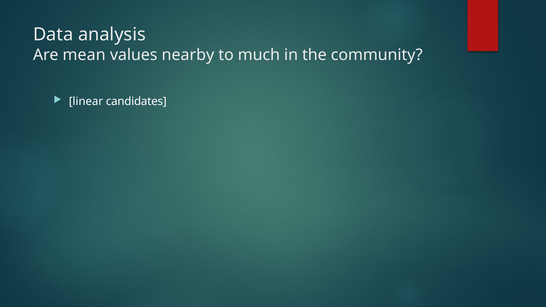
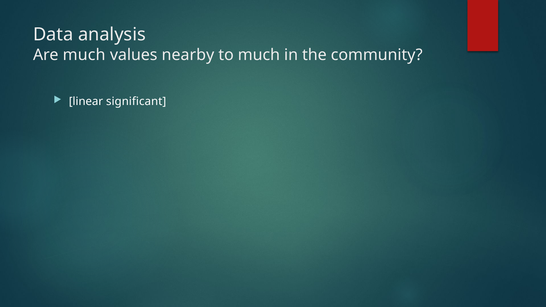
Are mean: mean -> much (84, 55)
candidates: candidates -> significant (136, 102)
